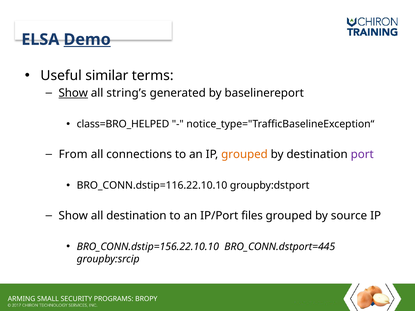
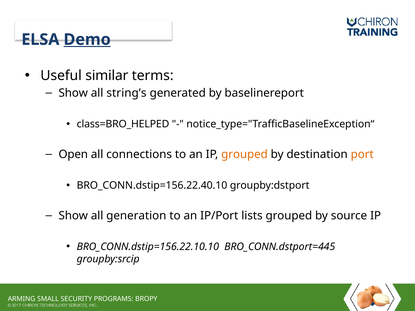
Show underline: present -> none (73, 93)
From: From -> Open (73, 154)
port colour: purple -> orange (362, 154)
BRO_CONN.dstip=116.22.10.10: BRO_CONN.dstip=116.22.10.10 -> BRO_CONN.dstip=156.22.40.10 (152, 186)
all destination: destination -> generation (136, 216)
files: files -> lists (252, 216)
